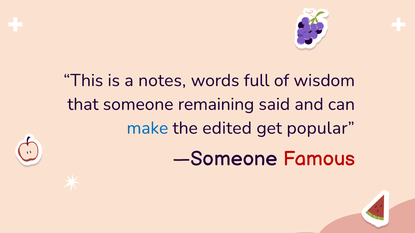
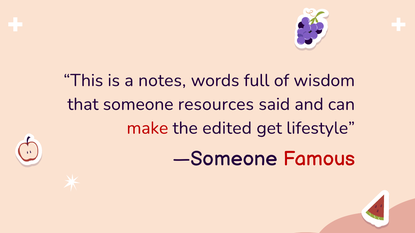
remaining: remaining -> resources (216, 104)
make colour: blue -> red (147, 128)
popular: popular -> lifestyle (321, 128)
